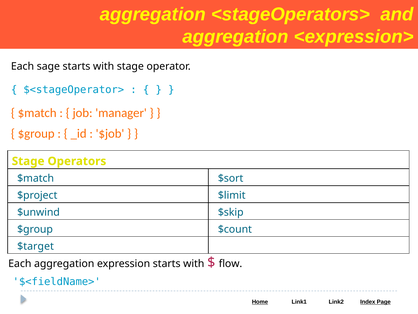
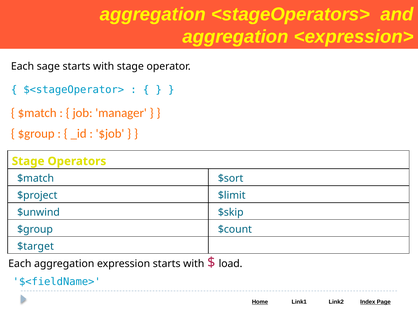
flow: flow -> load (231, 263)
